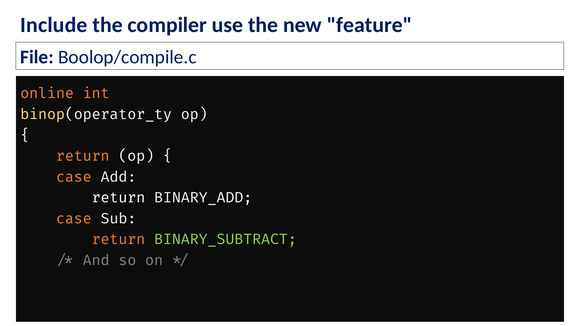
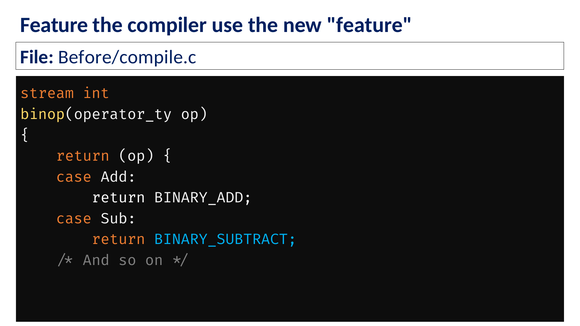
Include: Include -> Feature (54, 25)
Boolop/compile.c: Boolop/compile.c -> Before/compile.c (127, 57)
online: online -> stream (47, 94)
BINARY_SUBTRACT colour: light green -> light blue (225, 240)
